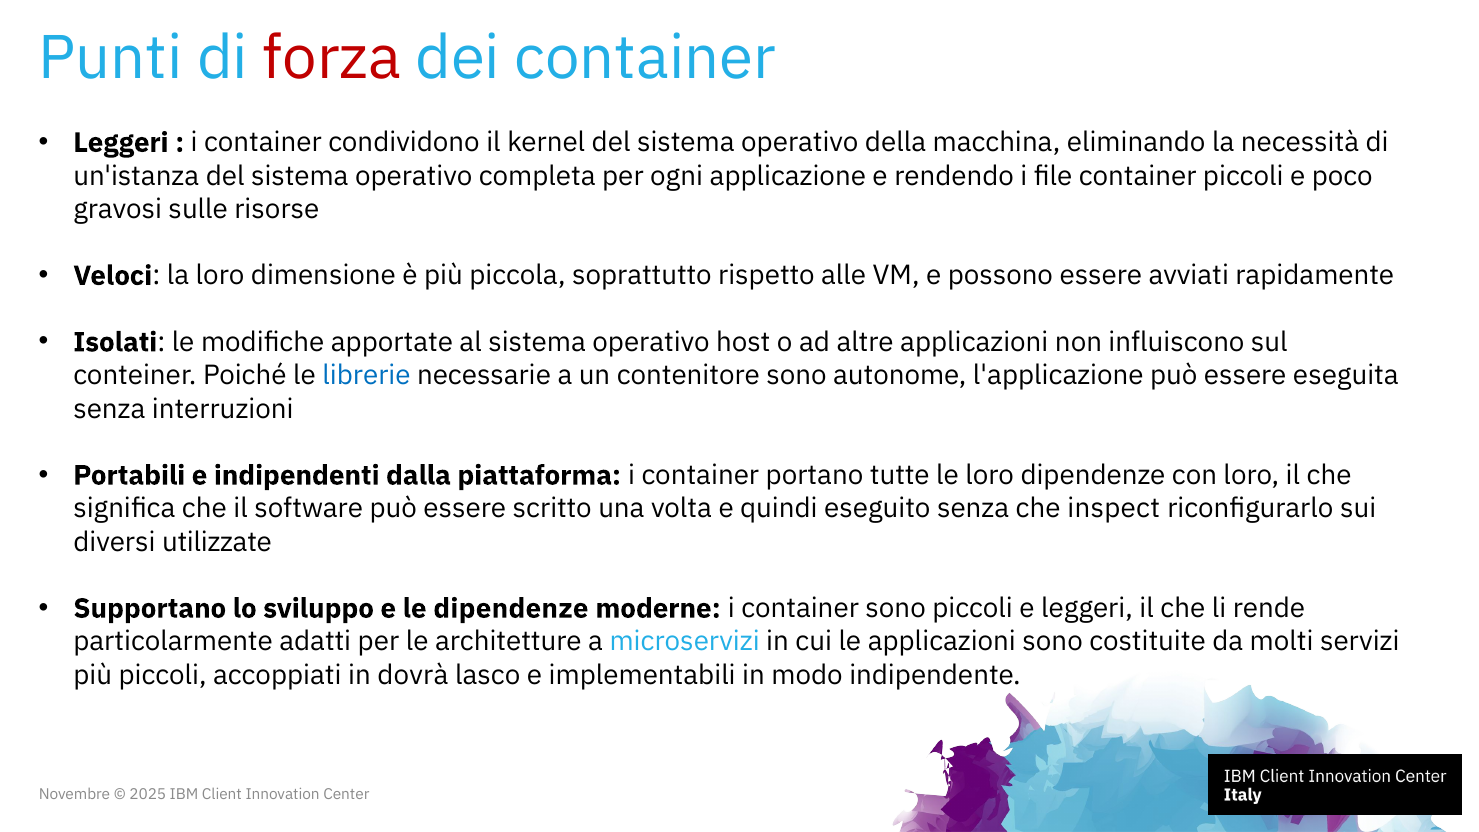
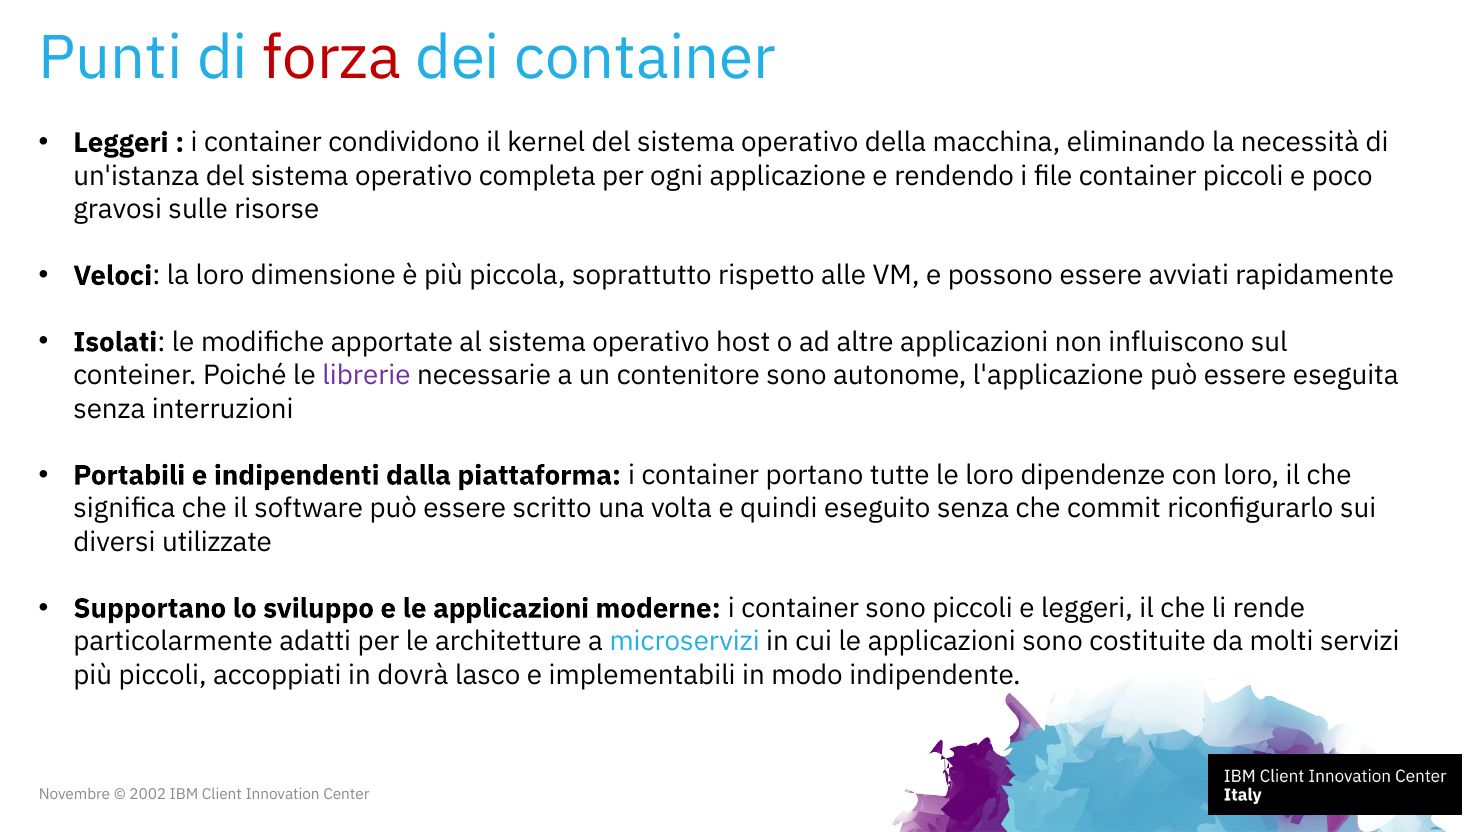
librerie colour: blue -> purple (366, 376)
inspect: inspect -> commit (1114, 509)
e le dipendenze: dipendenze -> applicazioni (511, 608)
2025: 2025 -> 2002 (148, 794)
